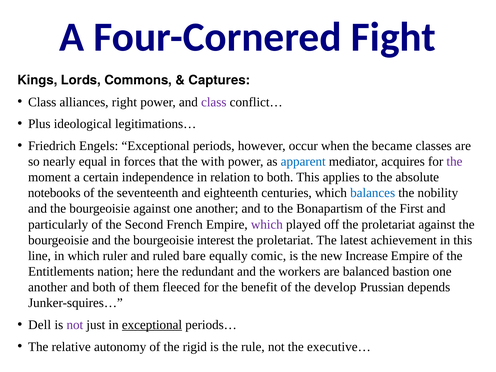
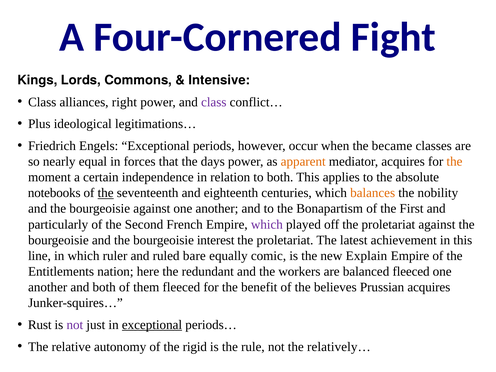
Captures: Captures -> Intensive (219, 80)
with: with -> days (213, 162)
apparent colour: blue -> orange (303, 162)
the colour: purple -> orange (454, 162)
the underline: none -> present (106, 193)
balances colour: blue -> orange (373, 193)
Increase: Increase -> Explain (366, 256)
balanced bastion: bastion -> fleeced (411, 271)
develop: develop -> believes (335, 287)
Prussian depends: depends -> acquires (429, 287)
Dell: Dell -> Rust (40, 325)
executive…: executive… -> relatively… (339, 347)
